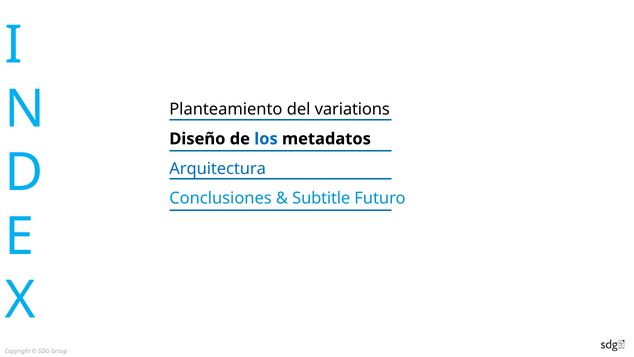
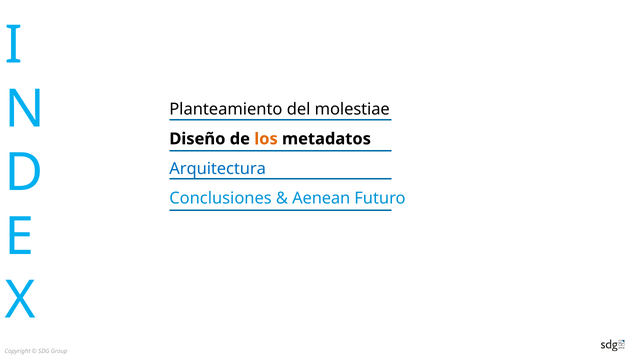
variations: variations -> molestiae (352, 109)
los colour: blue -> orange (266, 139)
Subtitle: Subtitle -> Aenean (321, 198)
